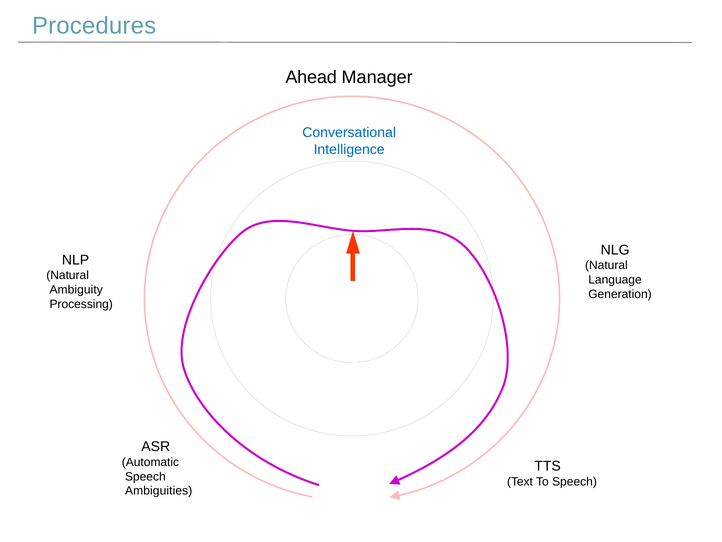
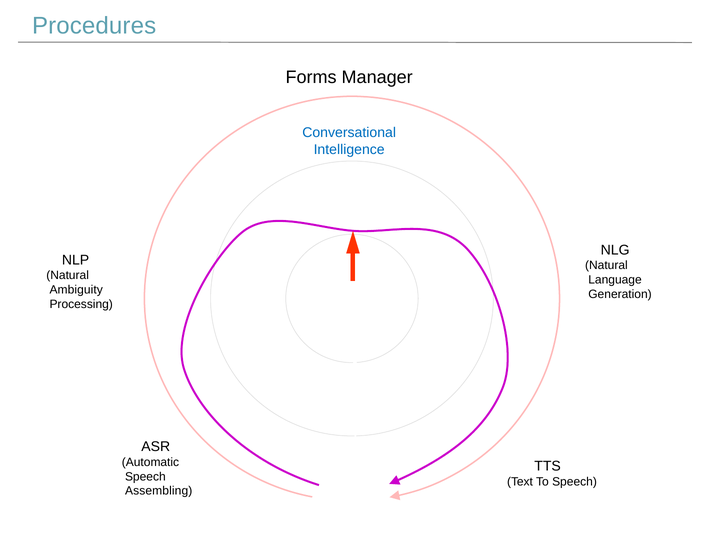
Ahead: Ahead -> Forms (311, 77)
Ambiguities: Ambiguities -> Assembling (159, 491)
